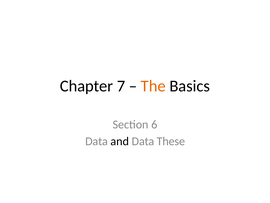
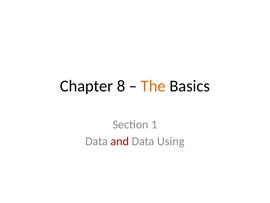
7: 7 -> 8 (121, 86)
6: 6 -> 1 (154, 124)
and colour: black -> red (120, 141)
These: These -> Using (171, 141)
